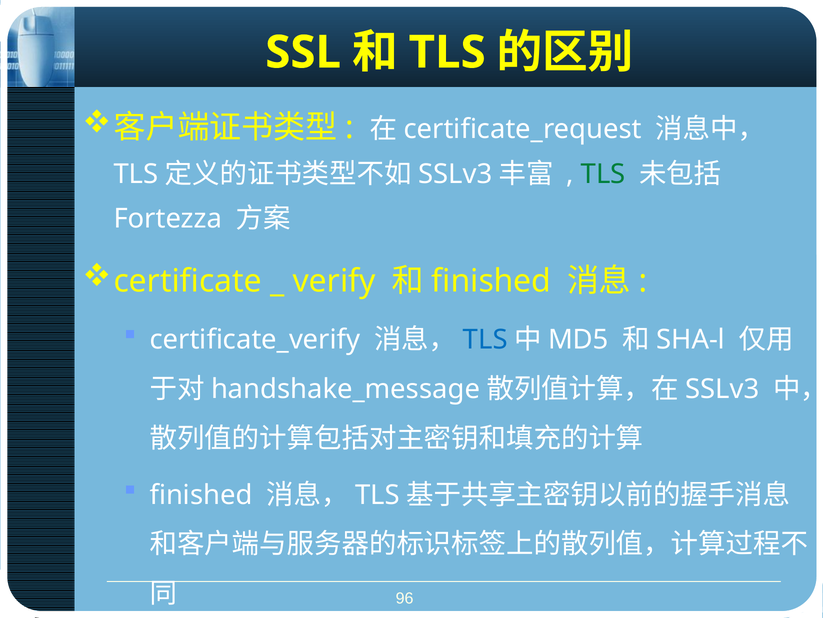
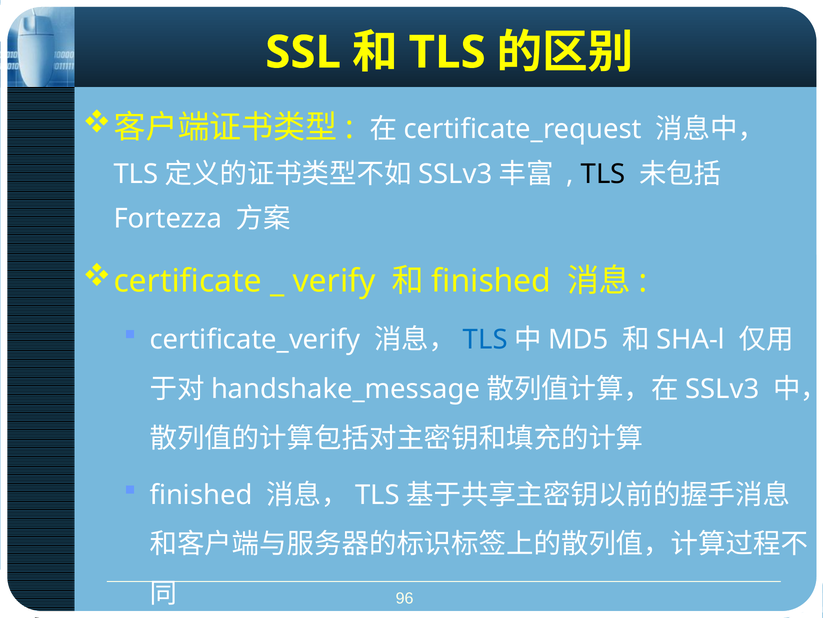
TLS colour: green -> black (603, 174)
